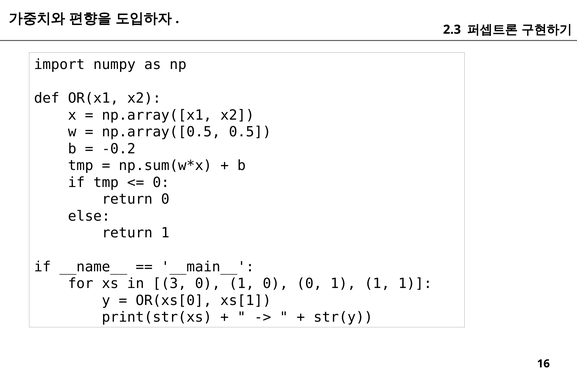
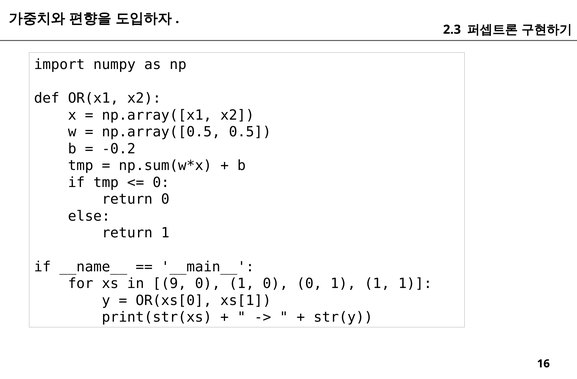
3: 3 -> 9 (170, 284)
